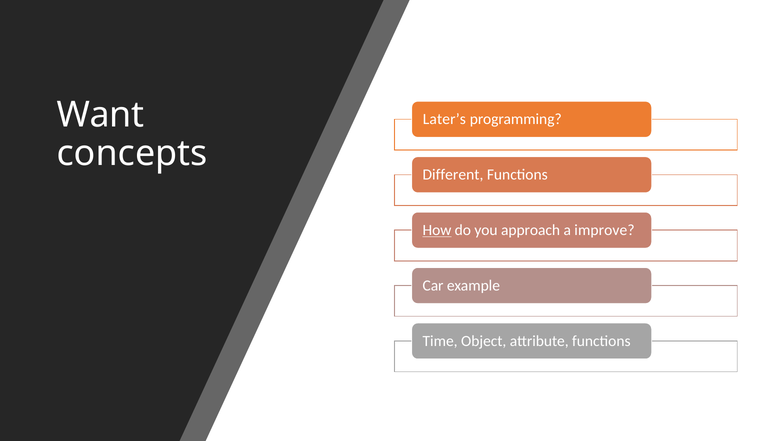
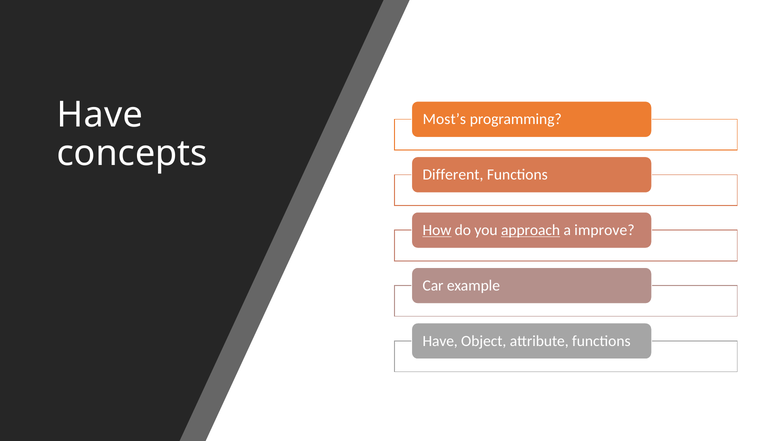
Want: Want -> Have (100, 115)
Later’s: Later’s -> Most’s (444, 119)
approach underline: none -> present (531, 230)
Time: Time -> Have (440, 340)
